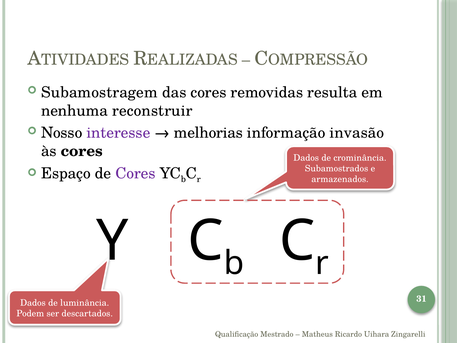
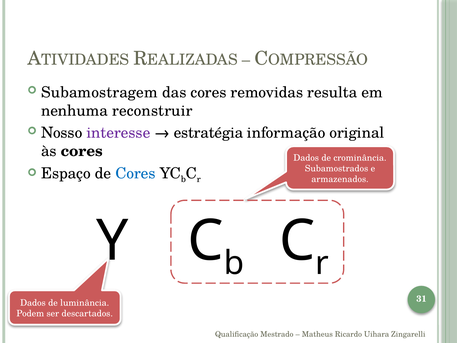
melhorias: melhorias -> estratégia (208, 133)
invasão: invasão -> original (357, 133)
Cores colour: purple -> blue (135, 173)
